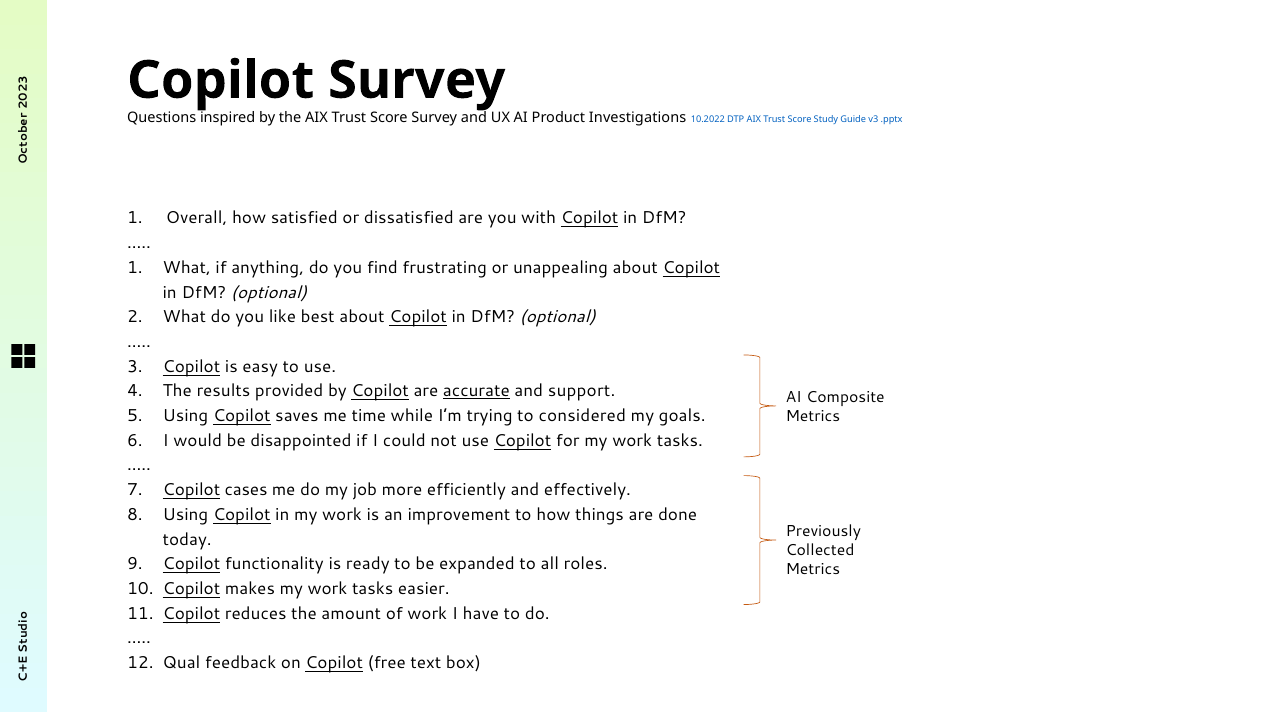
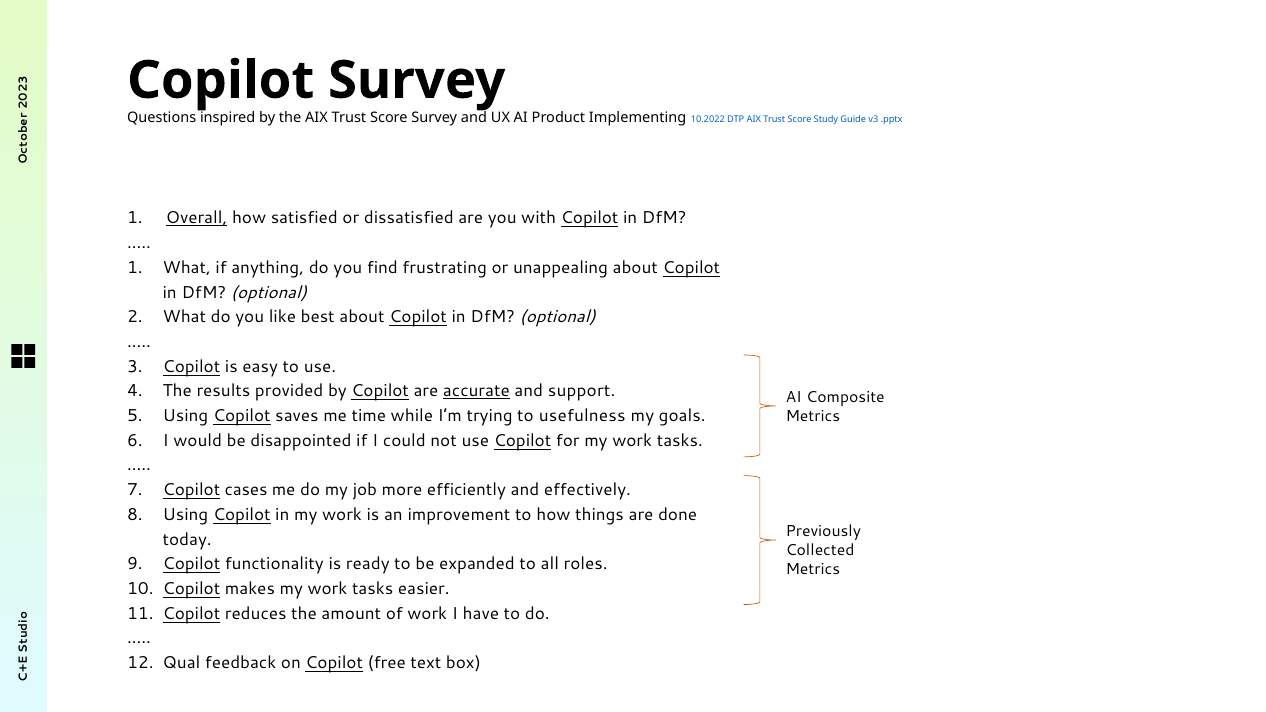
Investigations: Investigations -> Implementing (638, 118)
Overall underline: none -> present (197, 218)
considered: considered -> usefulness (582, 416)
